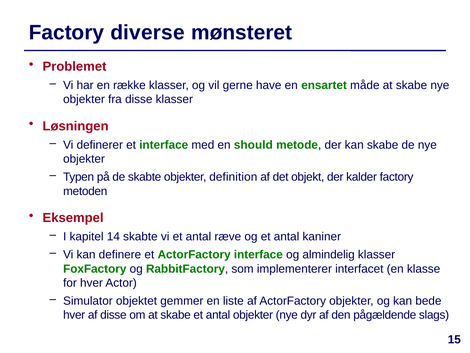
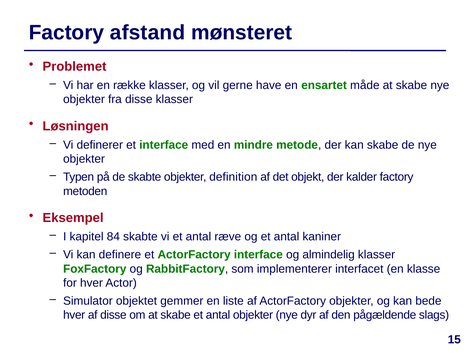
diverse: diverse -> afstand (148, 32)
should: should -> mindre (253, 145)
14: 14 -> 84 (113, 236)
